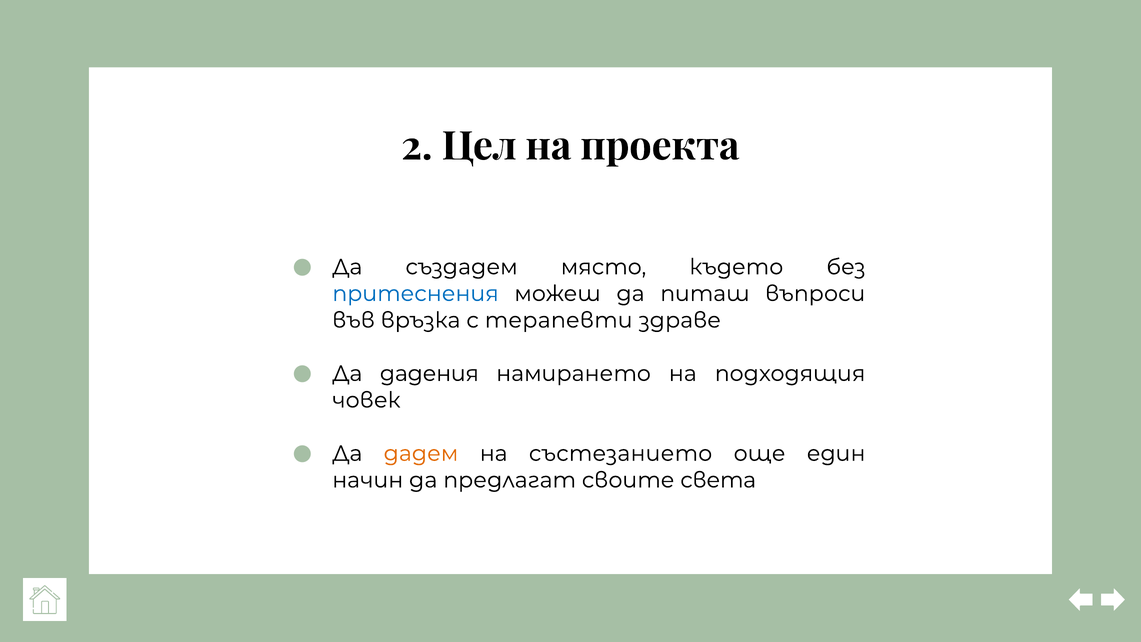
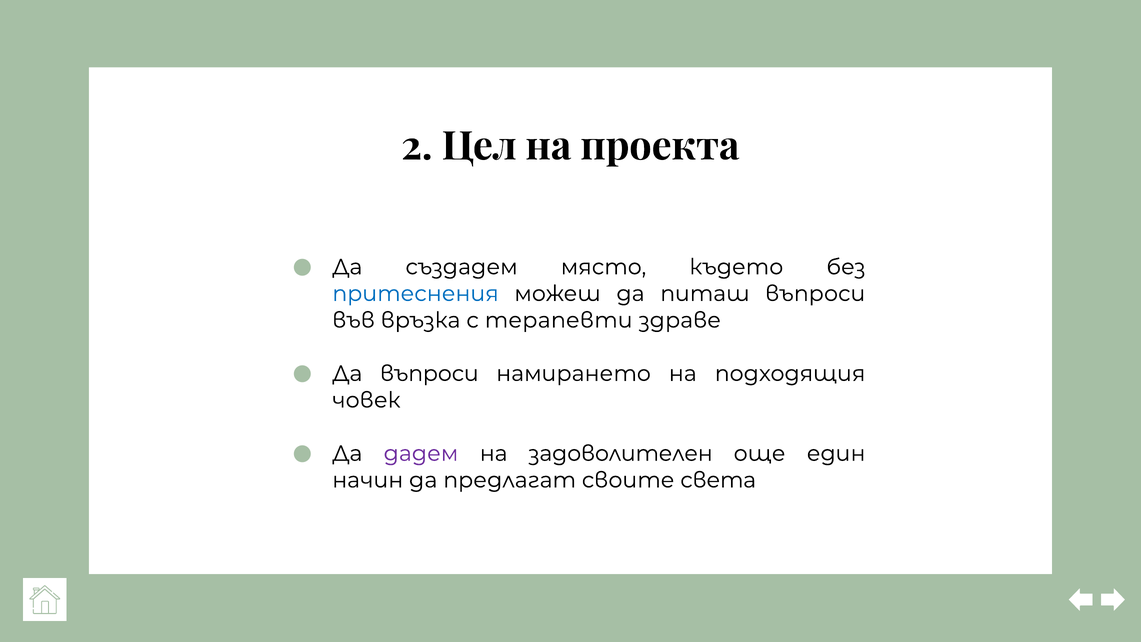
Да дадения: дадения -> въпроси (429, 373)
дадем colour: orange -> purple (421, 453)
състезанието: състезанието -> задоволителен (621, 453)
